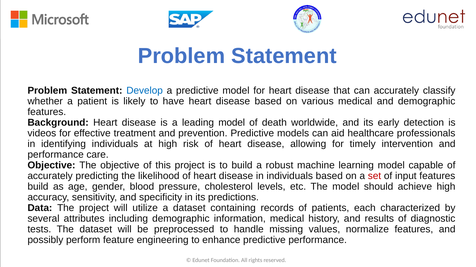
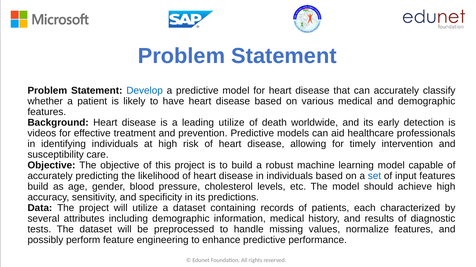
leading model: model -> utilize (232, 123)
performance: performance -> susceptibility (56, 155)
set colour: red -> blue (375, 176)
